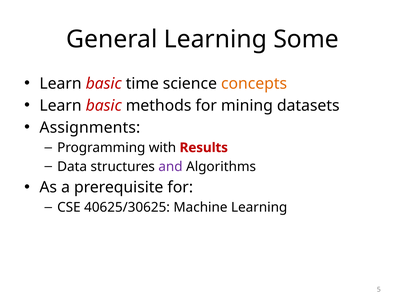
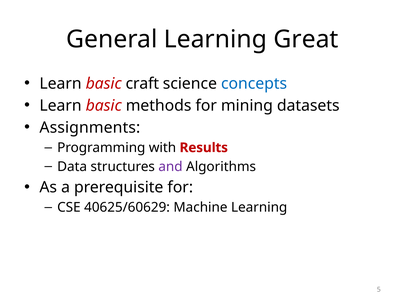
Some: Some -> Great (306, 39)
time: time -> craft (142, 83)
concepts colour: orange -> blue (254, 83)
40625/30625: 40625/30625 -> 40625/60629 (127, 207)
